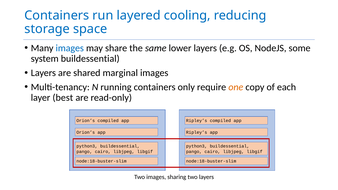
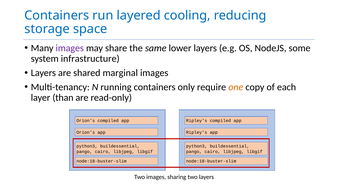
images colour: blue -> purple (70, 48)
system buildessential: buildessential -> infrastructure (90, 59)
best: best -> than (63, 98)
